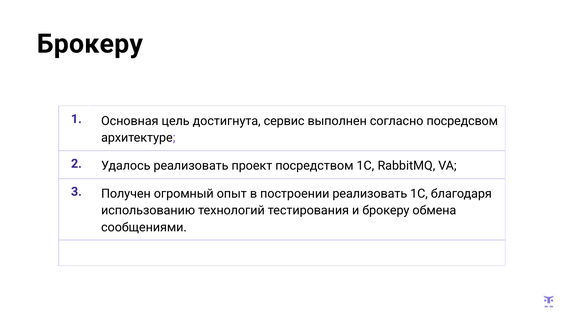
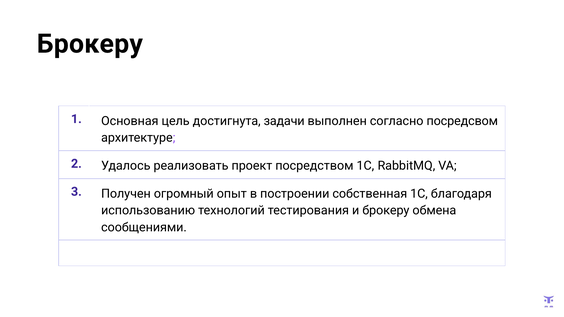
сервис: сервис -> задачи (284, 121)
построении реализовать: реализовать -> собственная (370, 194)
